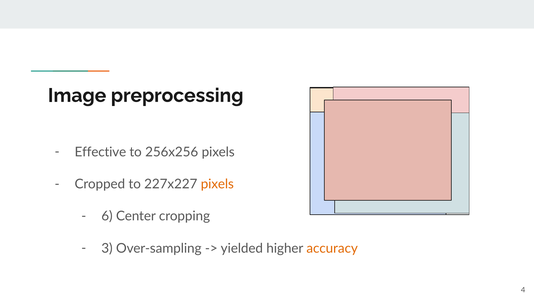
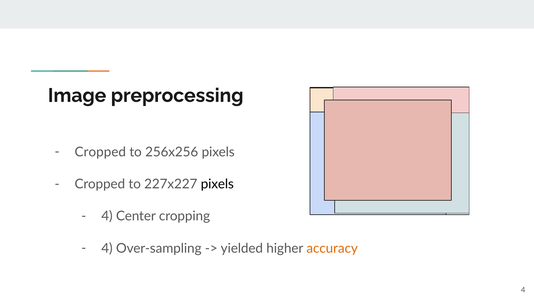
Effective: Effective -> Cropped (100, 152)
pixels colour: orange -> black (217, 184)
6: 6 -> 4 (107, 216)
3: 3 -> 4 (107, 248)
